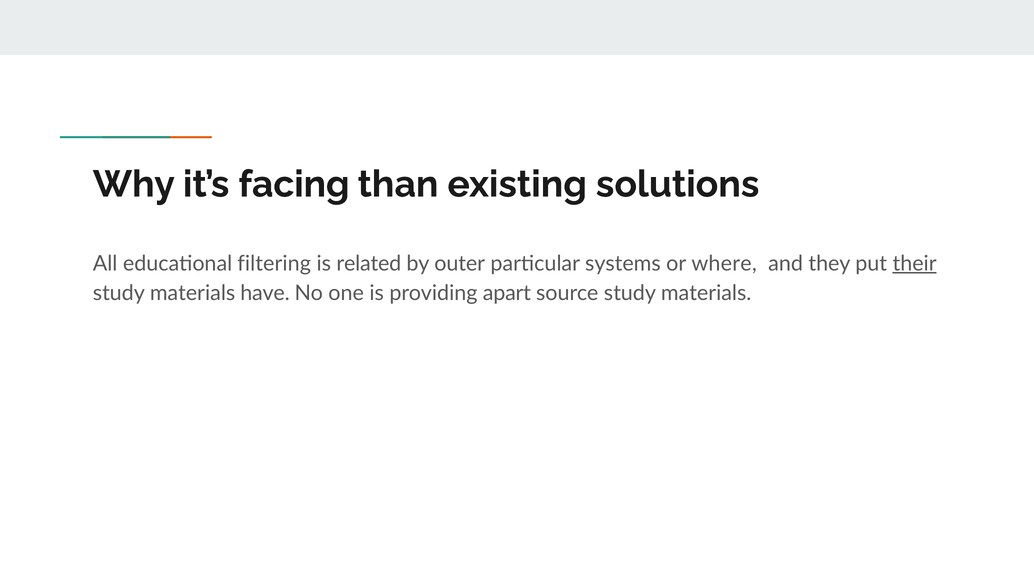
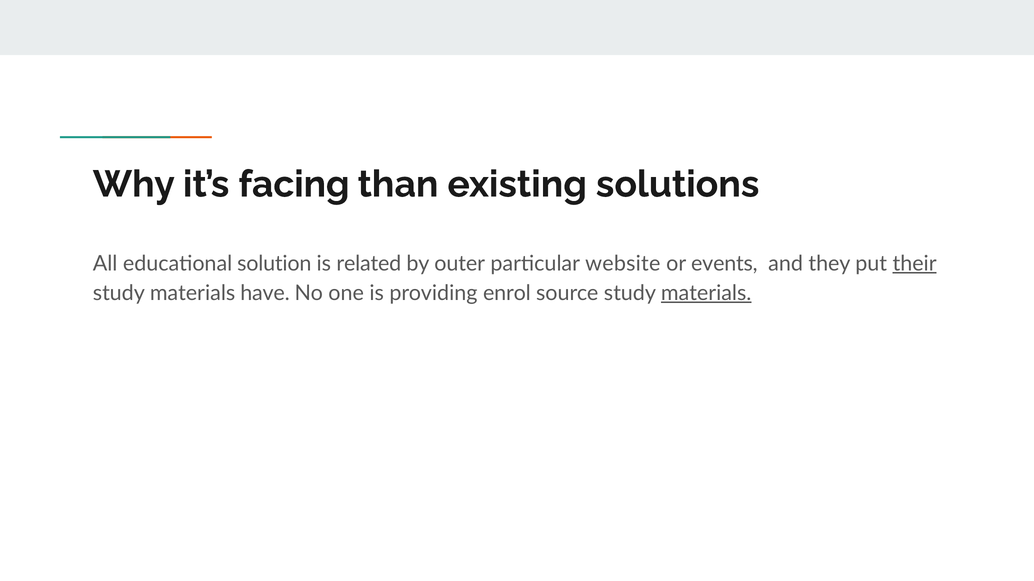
filtering: filtering -> solution (274, 264)
systems: systems -> website (623, 264)
where: where -> events (724, 264)
apart: apart -> enrol (507, 293)
materials underline: none -> present (706, 293)
